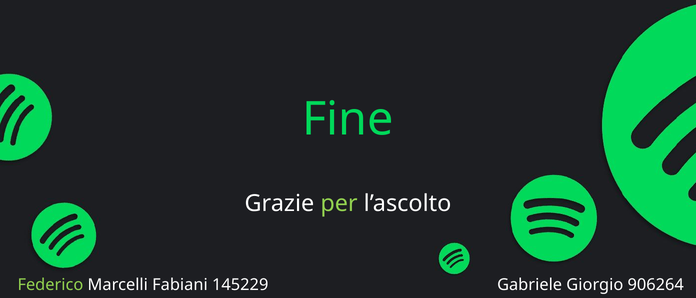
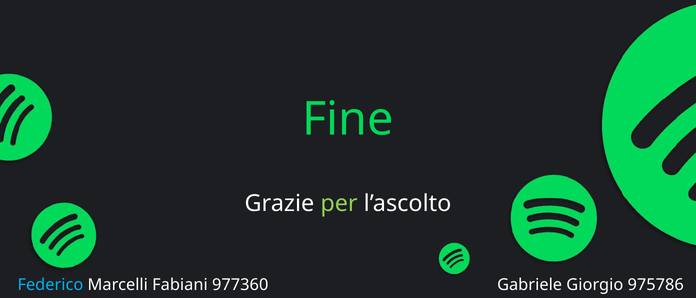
Federico colour: light green -> light blue (50, 285)
145229: 145229 -> 977360 (240, 285)
906264: 906264 -> 975786 (656, 285)
